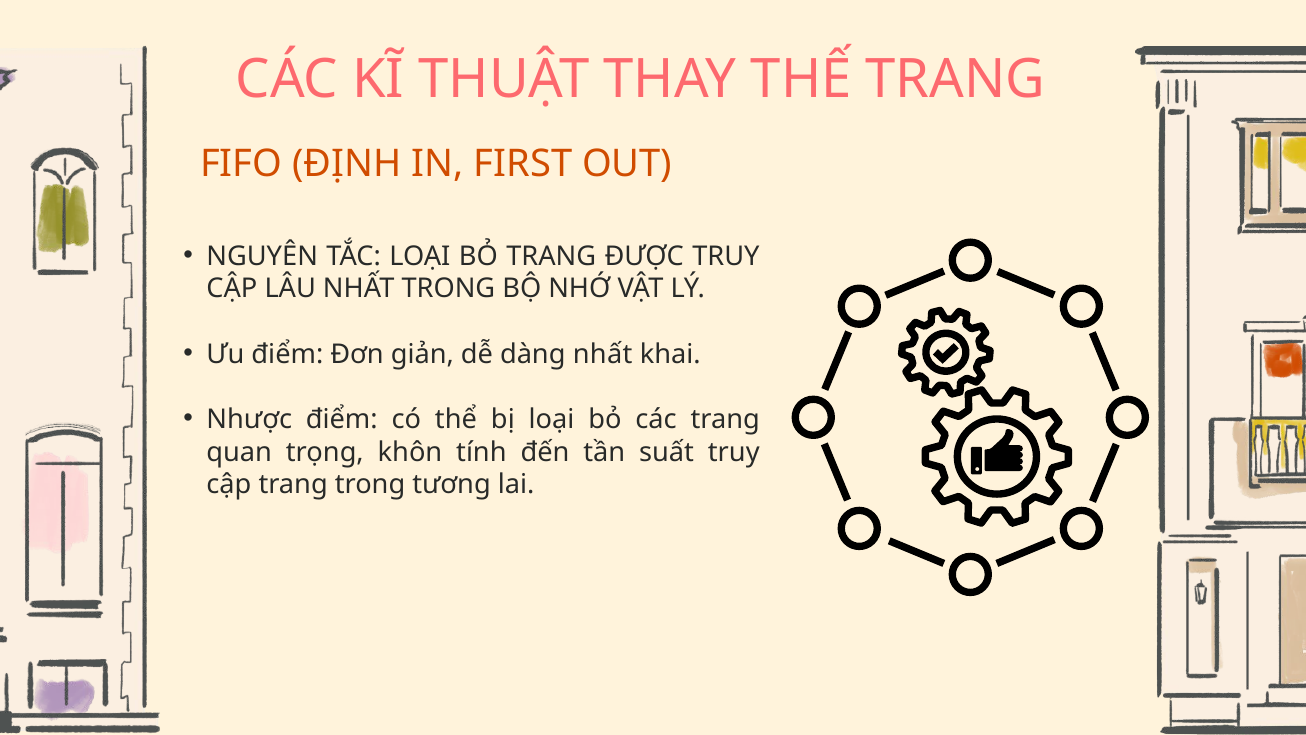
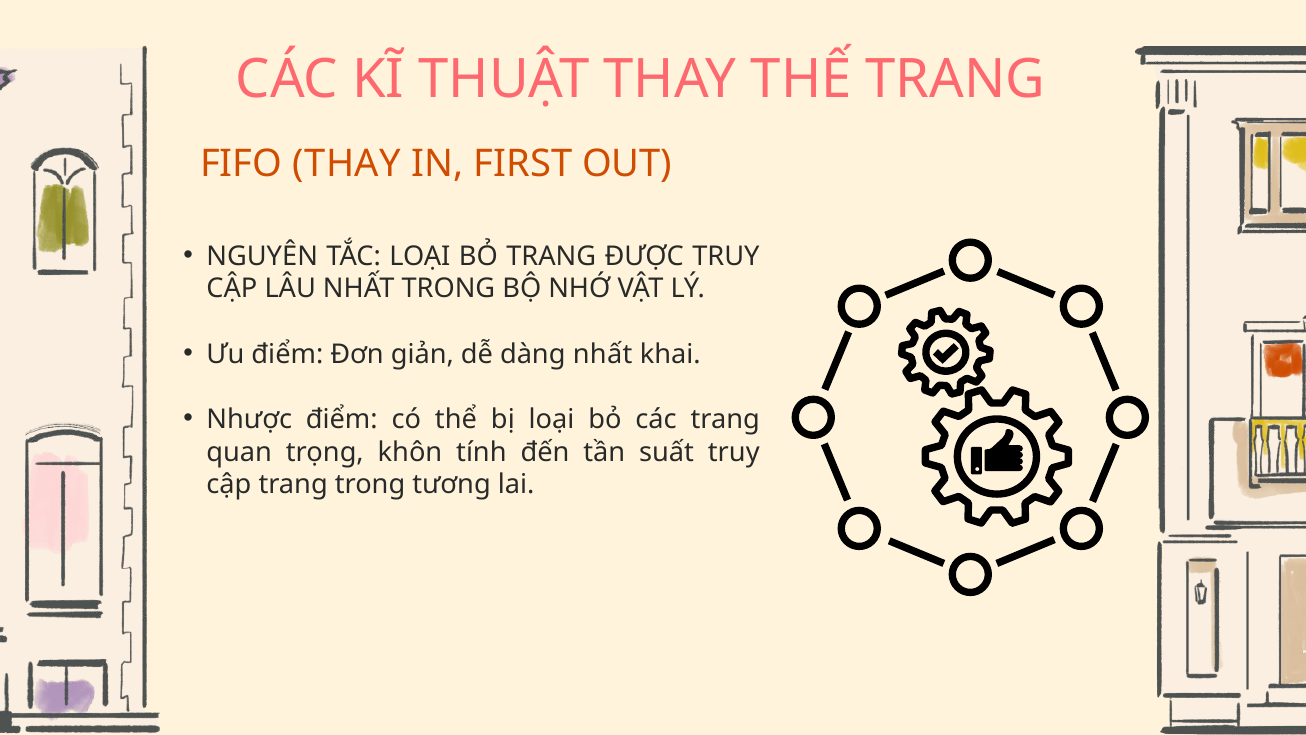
FIFO ĐỊNH: ĐỊNH -> THAY (347, 164)
